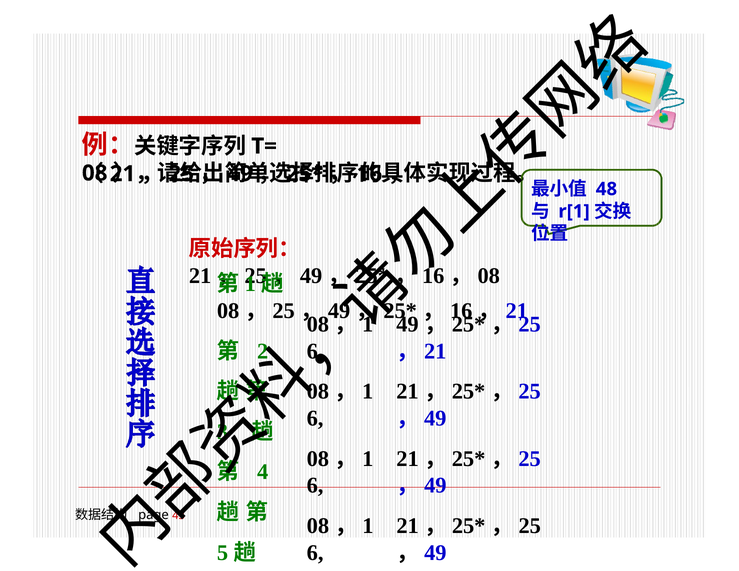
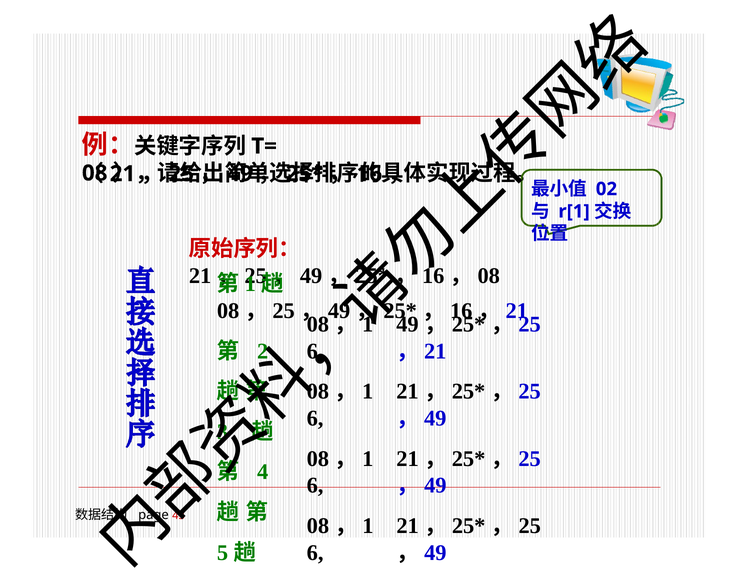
48: 48 -> 02 (606, 189)
